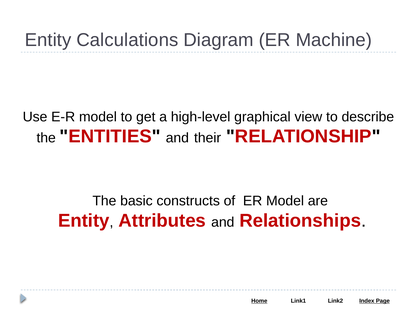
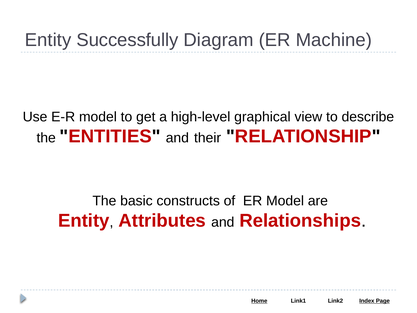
Calculations: Calculations -> Successfully (127, 40)
